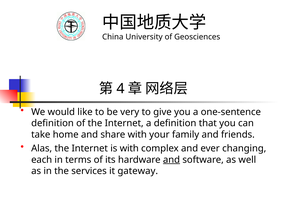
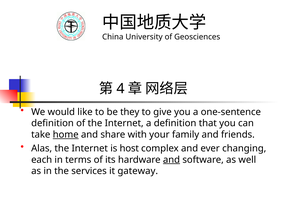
very: very -> they (130, 112)
home underline: none -> present (66, 135)
is with: with -> host (129, 148)
